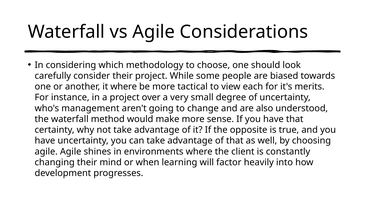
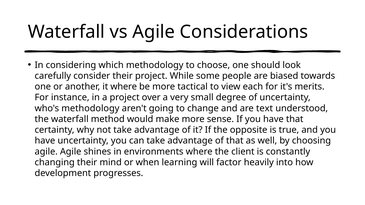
who's management: management -> methodology (90, 108)
also: also -> text (265, 108)
